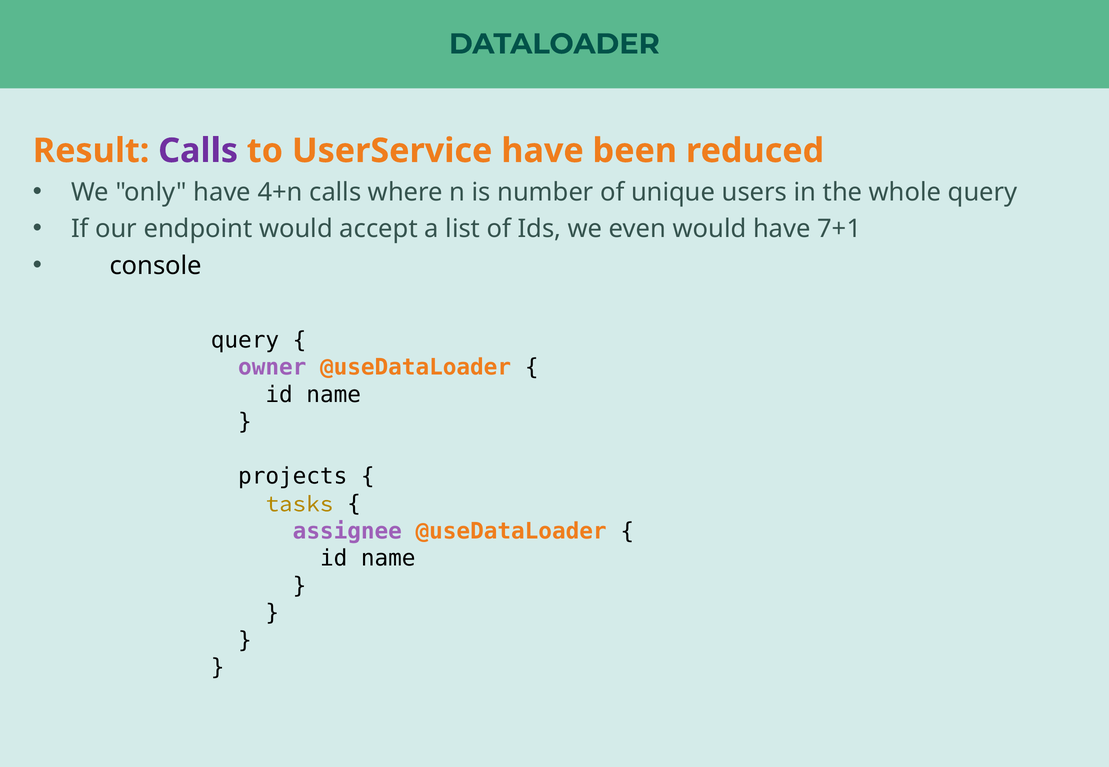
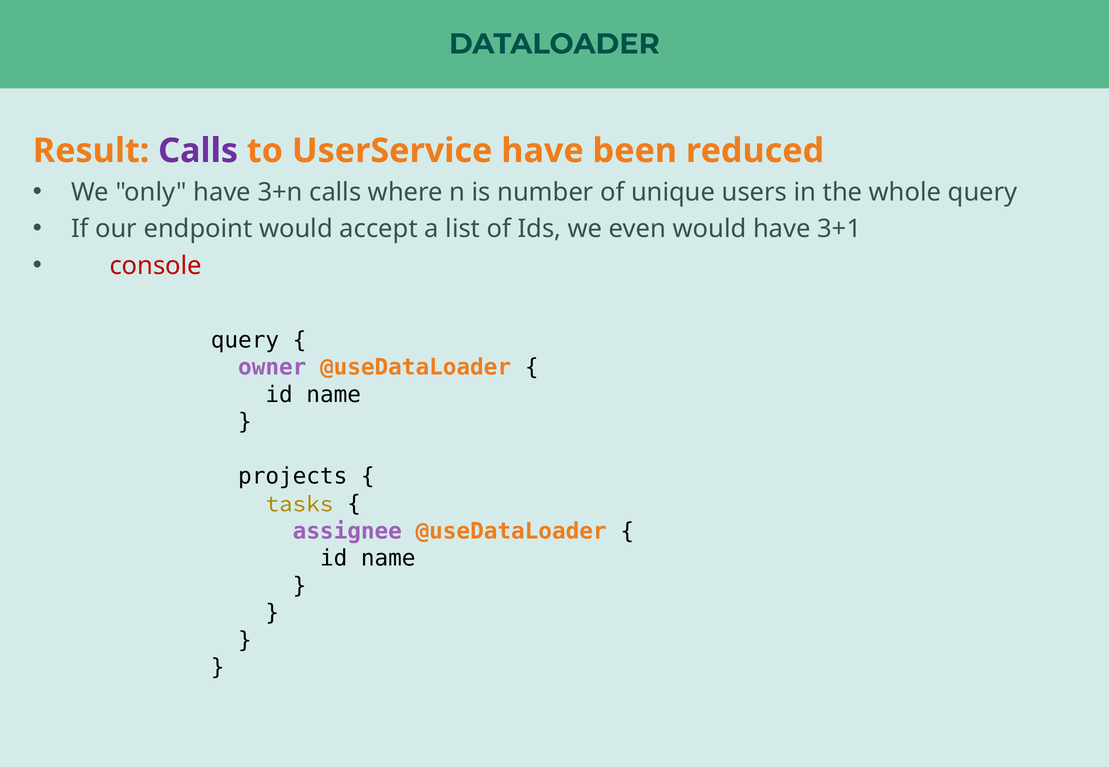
4+n: 4+n -> 3+n (280, 192)
7+1: 7+1 -> 3+1 (839, 229)
console colour: black -> red (156, 266)
